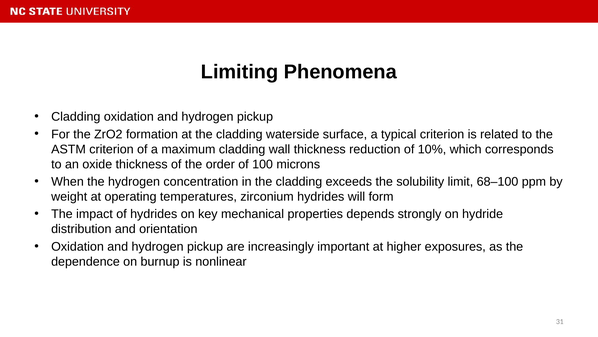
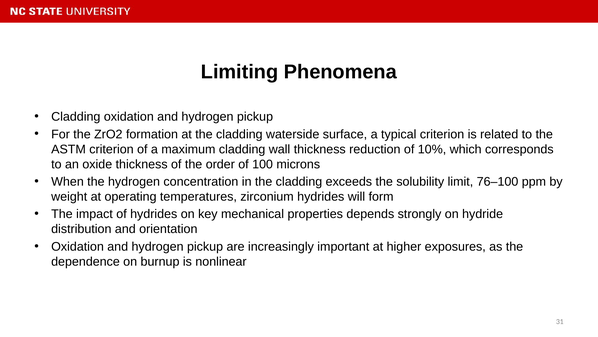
68–100: 68–100 -> 76–100 (498, 181)
